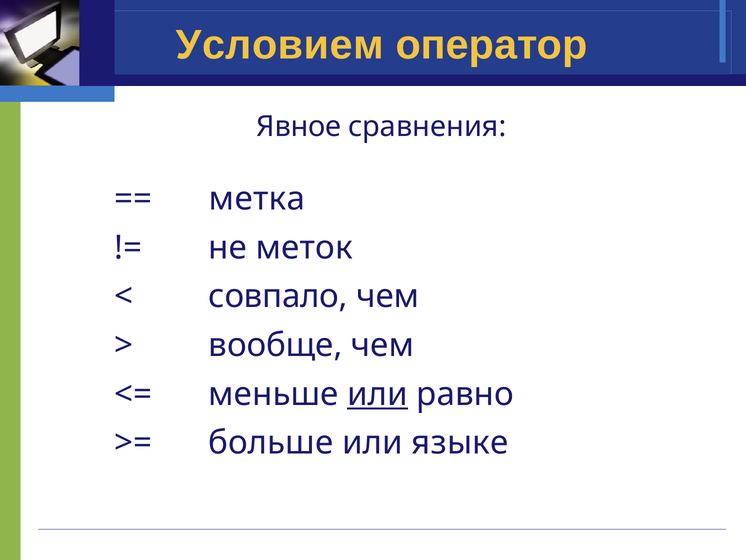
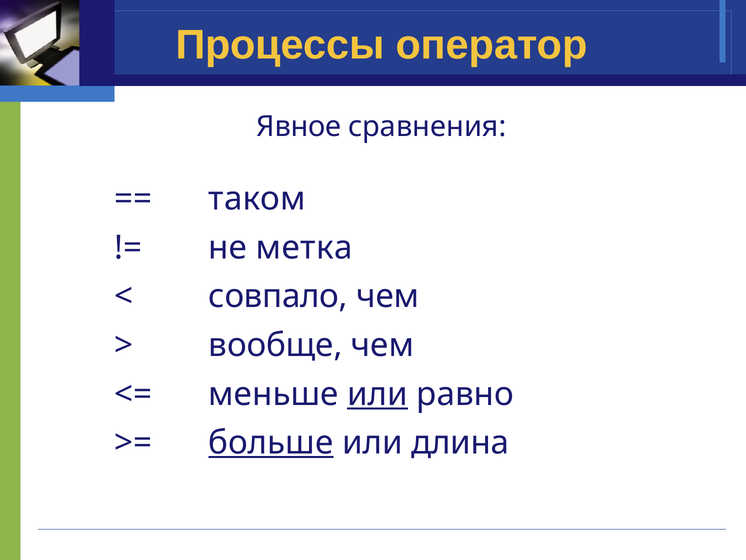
Условием: Условием -> Процессы (280, 45)
метка: метка -> таком (257, 199)
меток: меток -> метка (304, 247)
больше underline: none -> present (271, 443)
языке: языке -> длина (460, 443)
